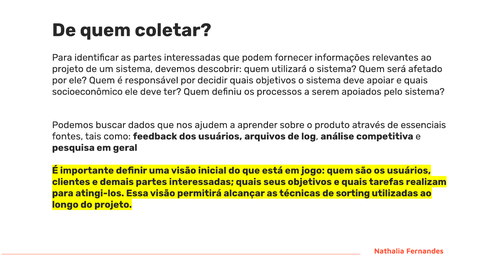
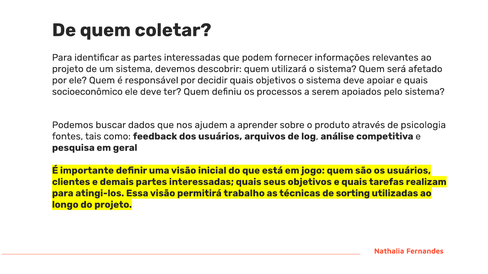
essenciais: essenciais -> psicologia (423, 125)
alcançar: alcançar -> trabalho (244, 194)
